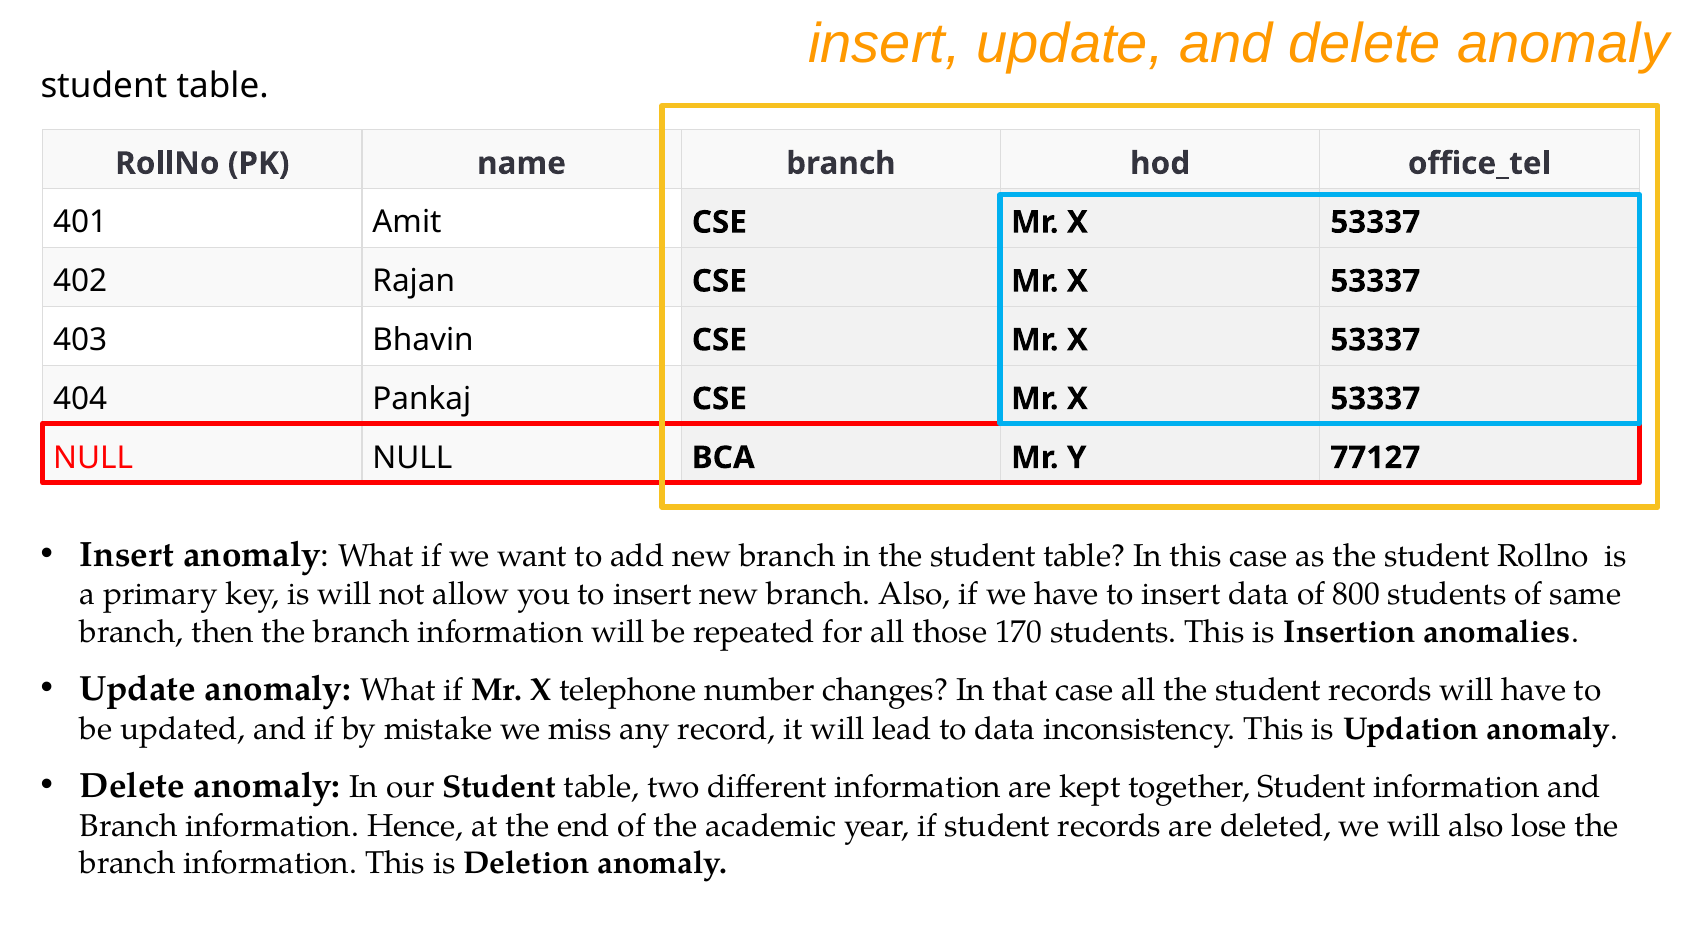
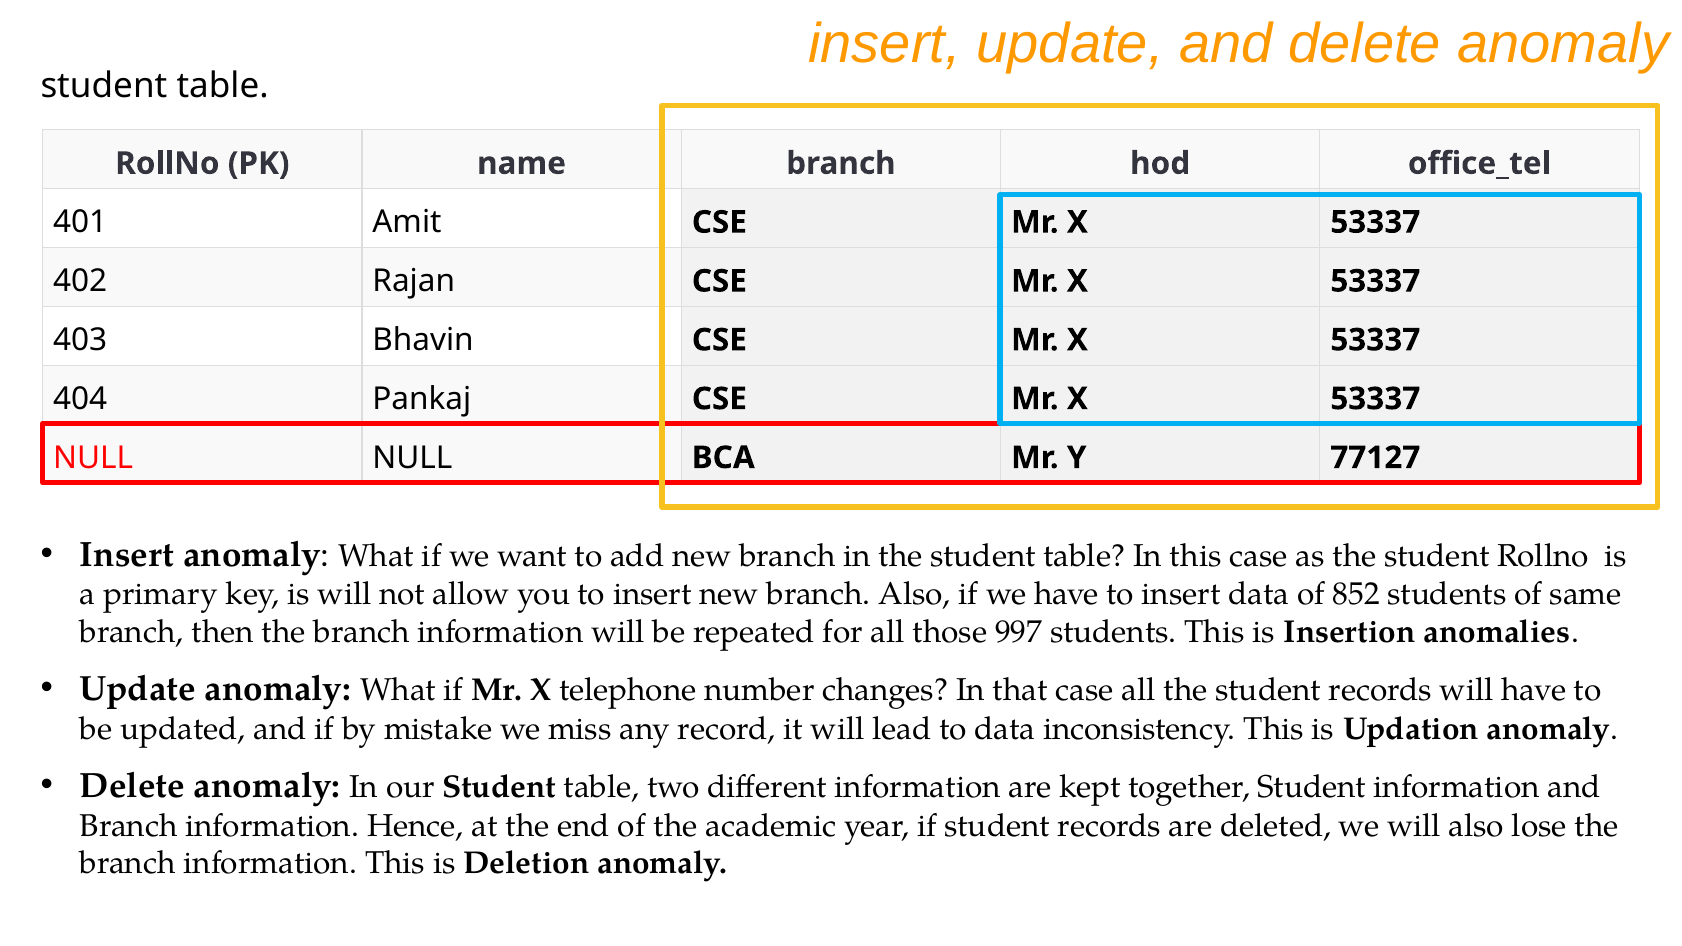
800: 800 -> 852 (1356, 595)
170: 170 -> 997 (1019, 632)
